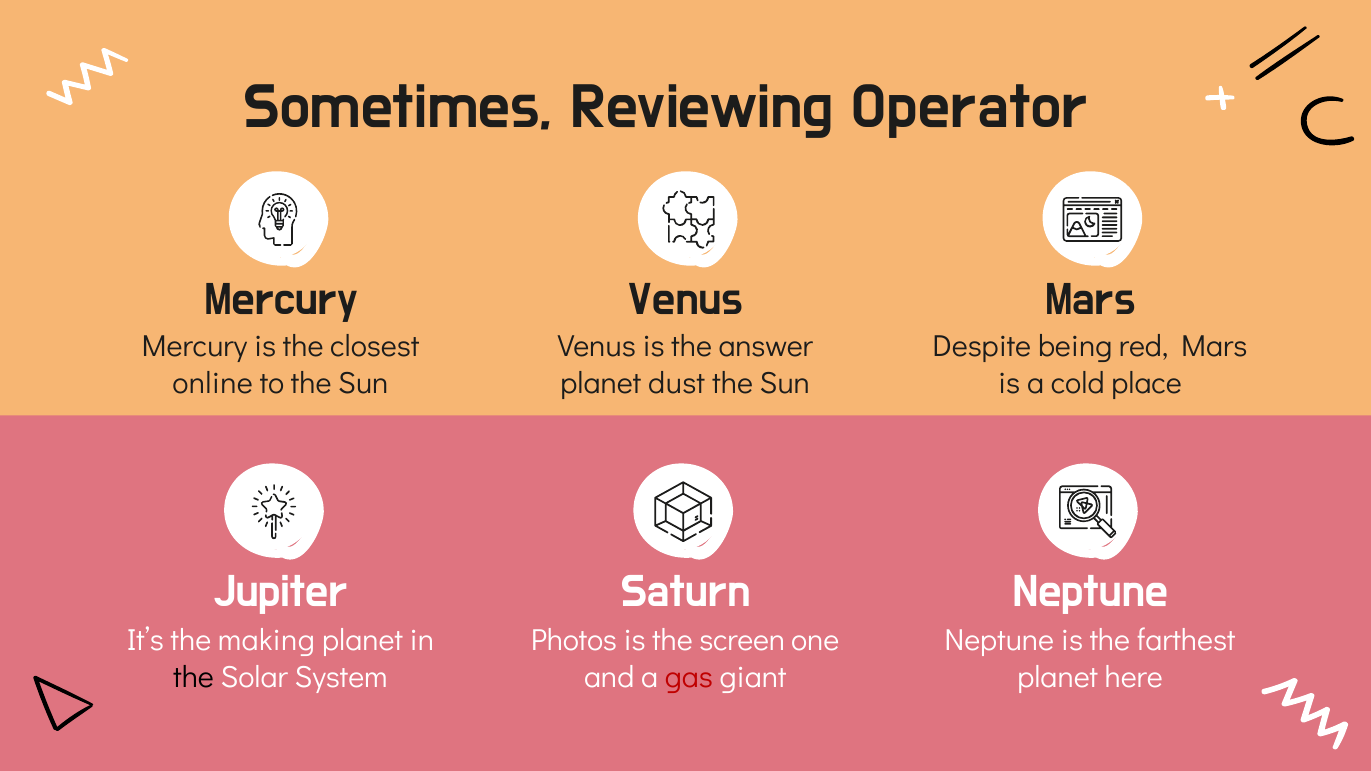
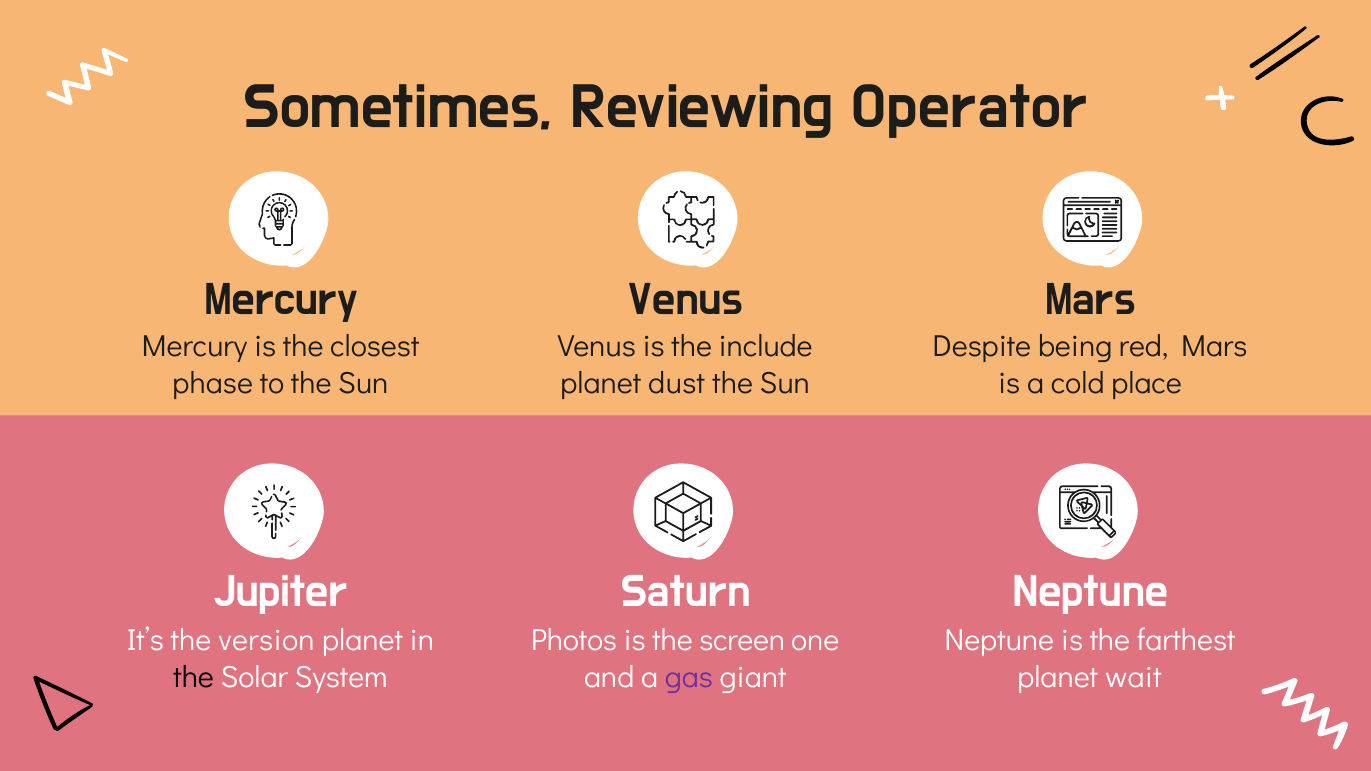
answer: answer -> include (766, 347)
online: online -> phase (213, 384)
making: making -> version (266, 641)
gas colour: red -> purple (689, 677)
here: here -> wait (1134, 677)
